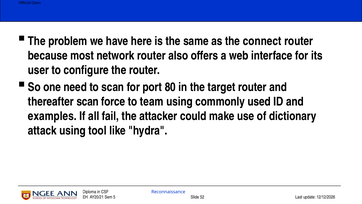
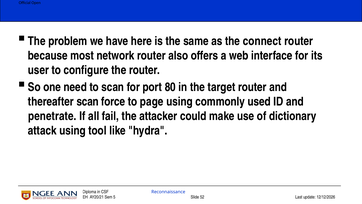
team: team -> page (152, 101)
examples: examples -> penetrate (52, 116)
